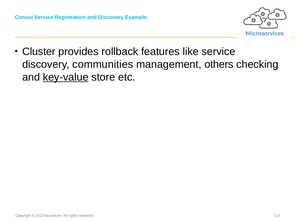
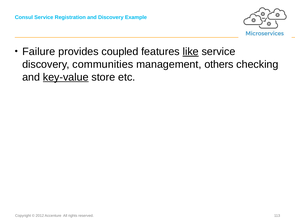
Cluster: Cluster -> Failure (39, 52)
rollback: rollback -> coupled (120, 52)
like underline: none -> present (191, 52)
